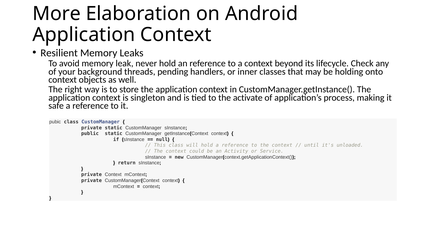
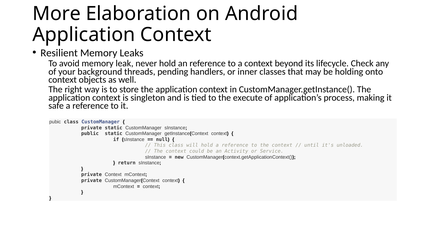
activate: activate -> execute (248, 97)
